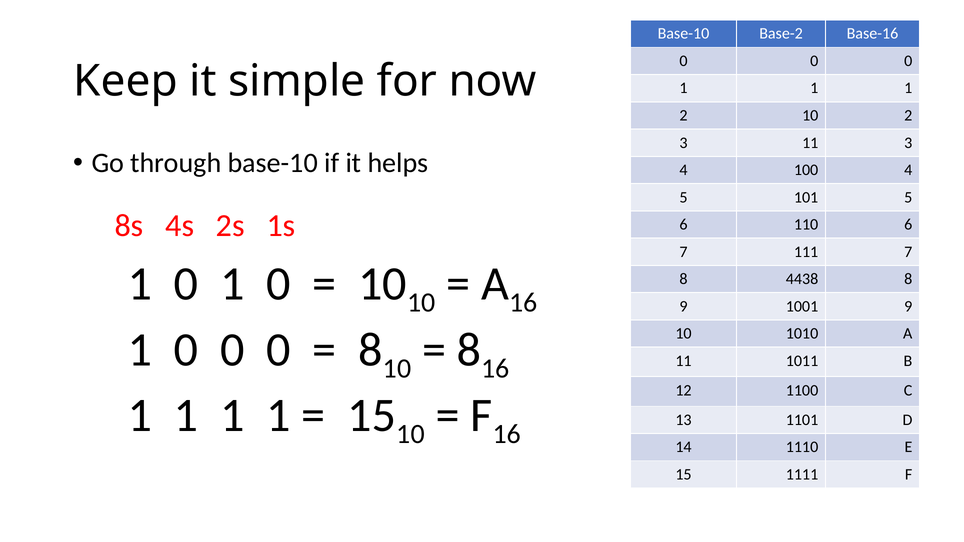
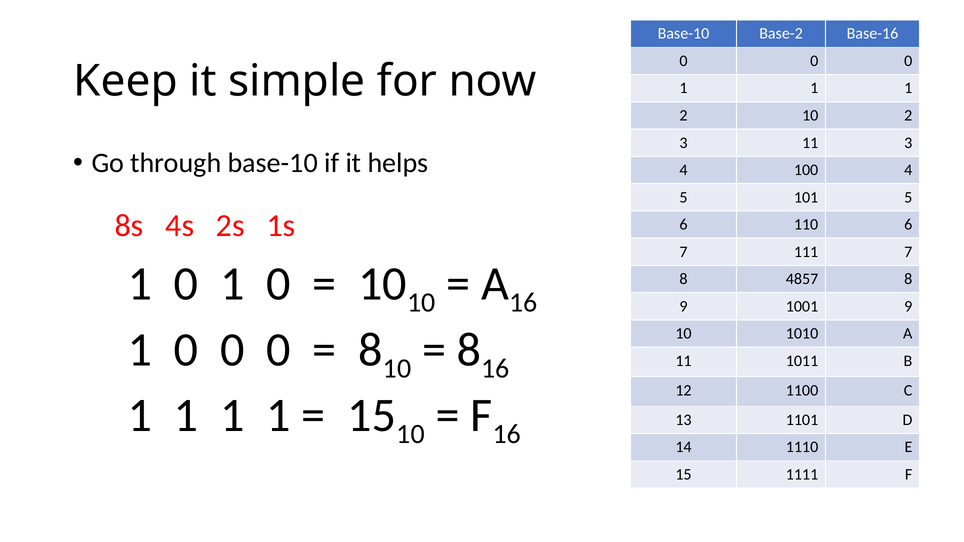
4438: 4438 -> 4857 (802, 279)
